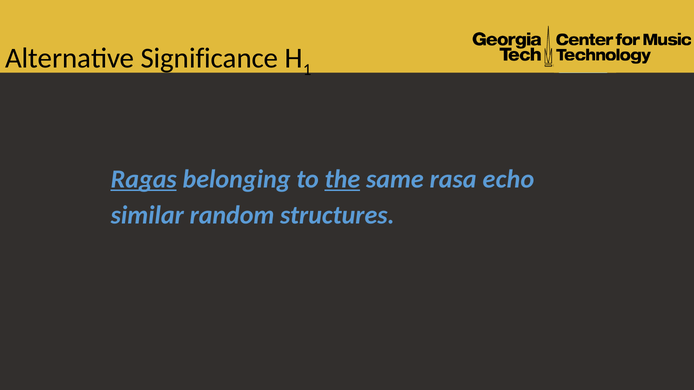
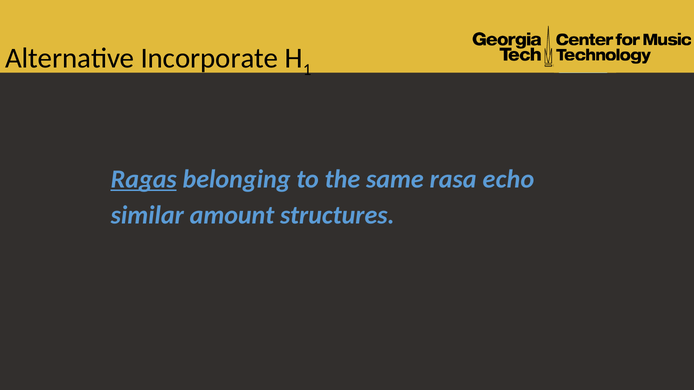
Significance: Significance -> Incorporate (209, 58)
the underline: present -> none (342, 179)
random: random -> amount (232, 215)
